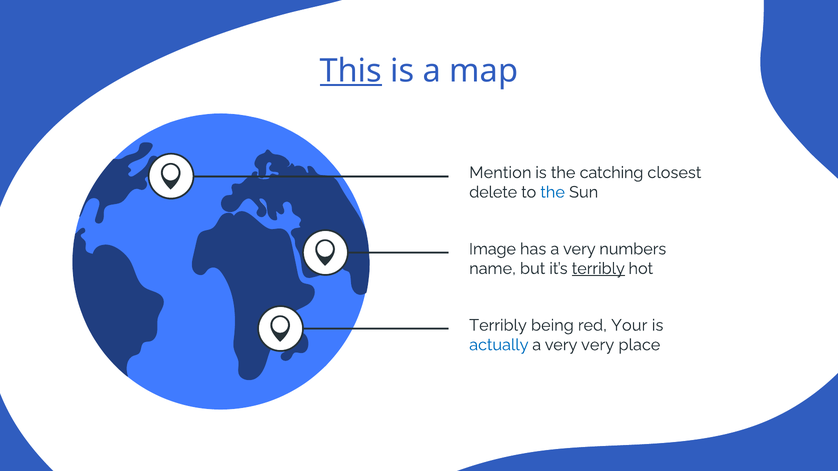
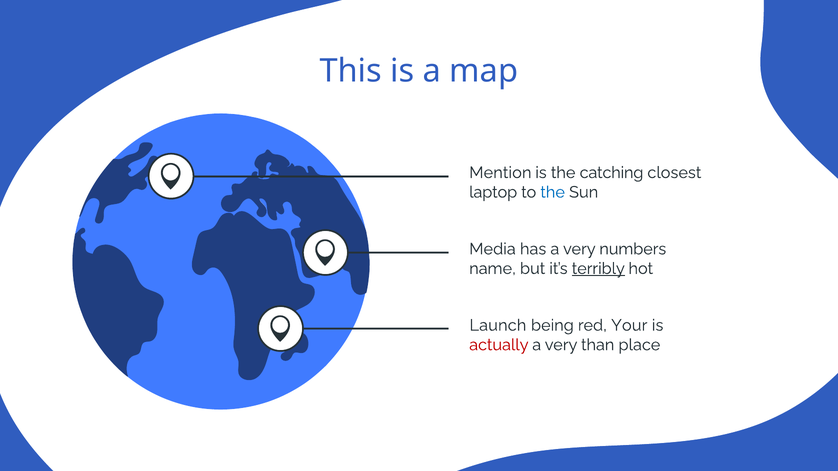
This underline: present -> none (351, 71)
delete: delete -> laptop (493, 192)
Image: Image -> Media (492, 249)
Terribly: Terribly -> Launch (498, 326)
actually colour: blue -> red (499, 345)
very very: very -> than (598, 345)
